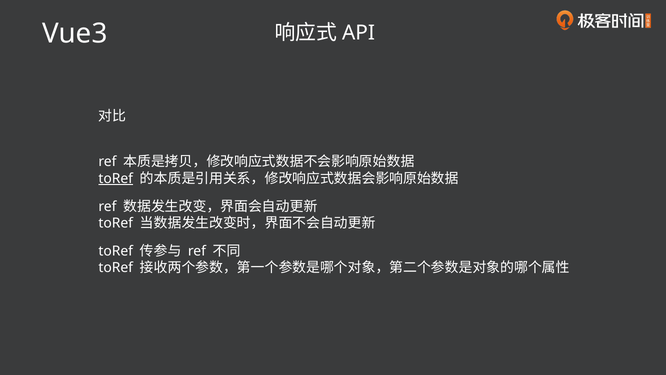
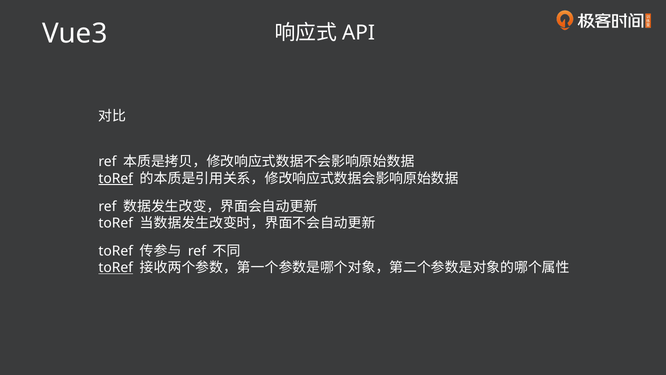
toRef underline: none -> present (116, 267)
